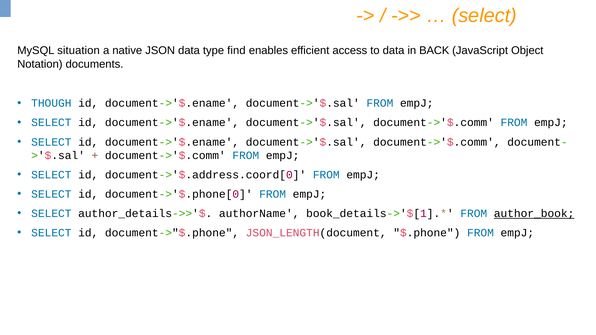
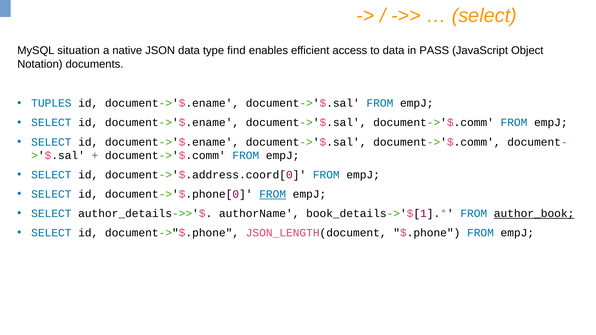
BACK: BACK -> PASS (434, 51)
THOUGH: THOUGH -> TUPLES (51, 103)
FROM underline: none -> present (273, 194)
